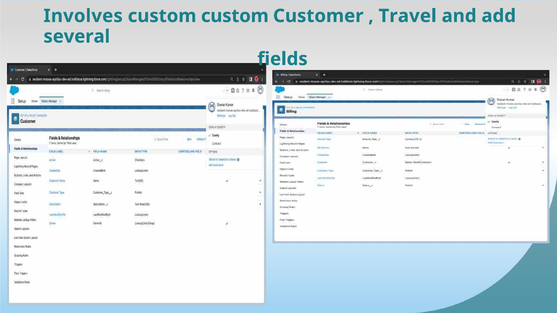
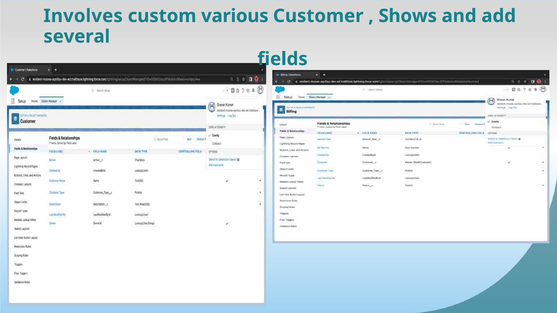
custom custom: custom -> various (235, 16)
Travel: Travel -> Shows (408, 16)
